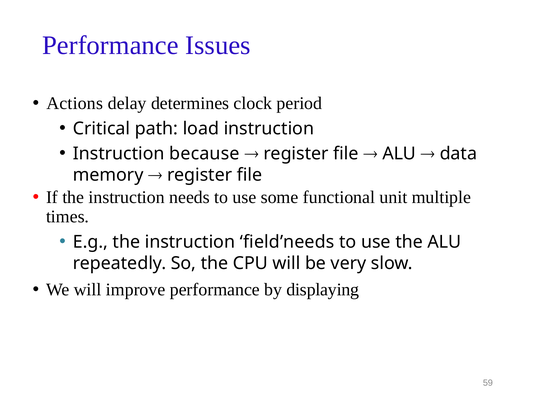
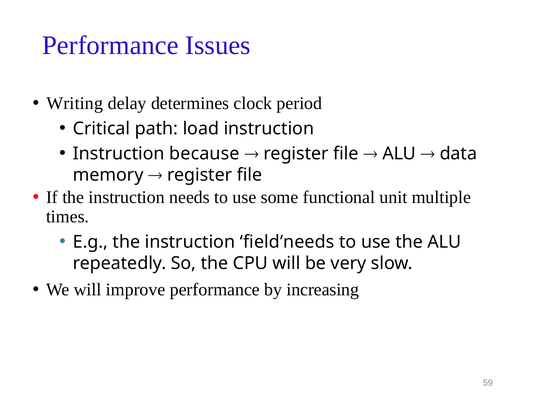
Actions: Actions -> Writing (75, 103)
displaying: displaying -> increasing (323, 290)
